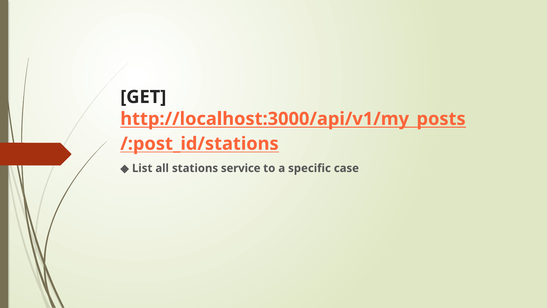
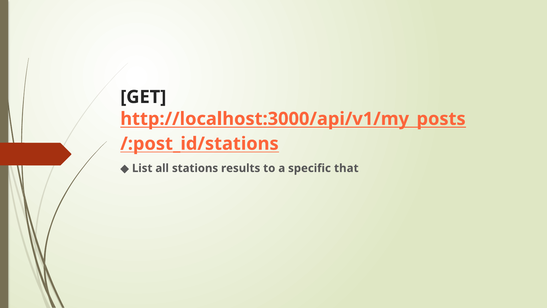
service: service -> results (241, 168)
case: case -> that (346, 168)
